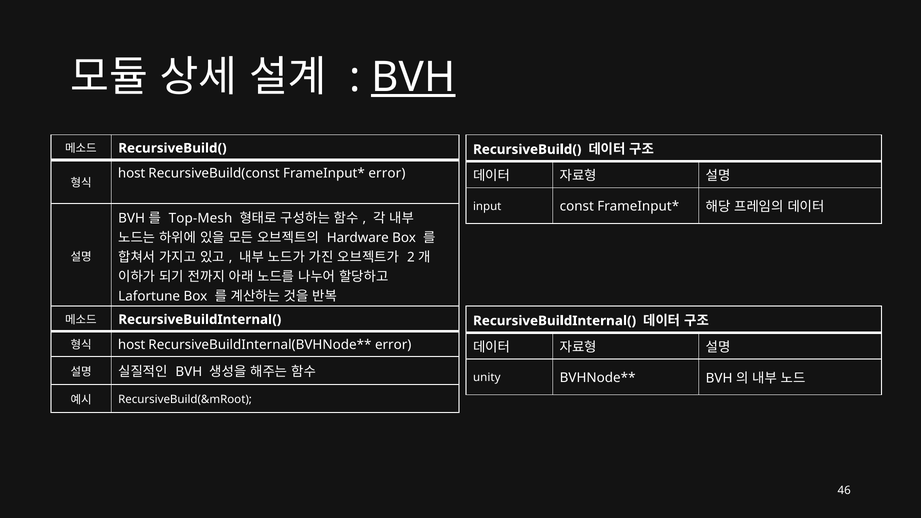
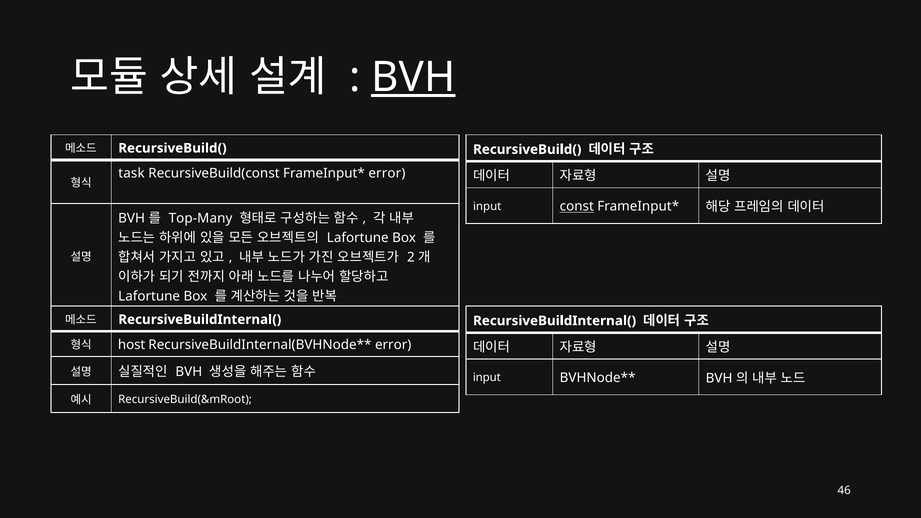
host: host -> task (132, 173)
const underline: none -> present (577, 206)
Top-Mesh: Top-Mesh -> Top-Many (201, 218)
Hardware: Hardware -> Lafortune (358, 238)
unity: unity -> input (487, 378)
